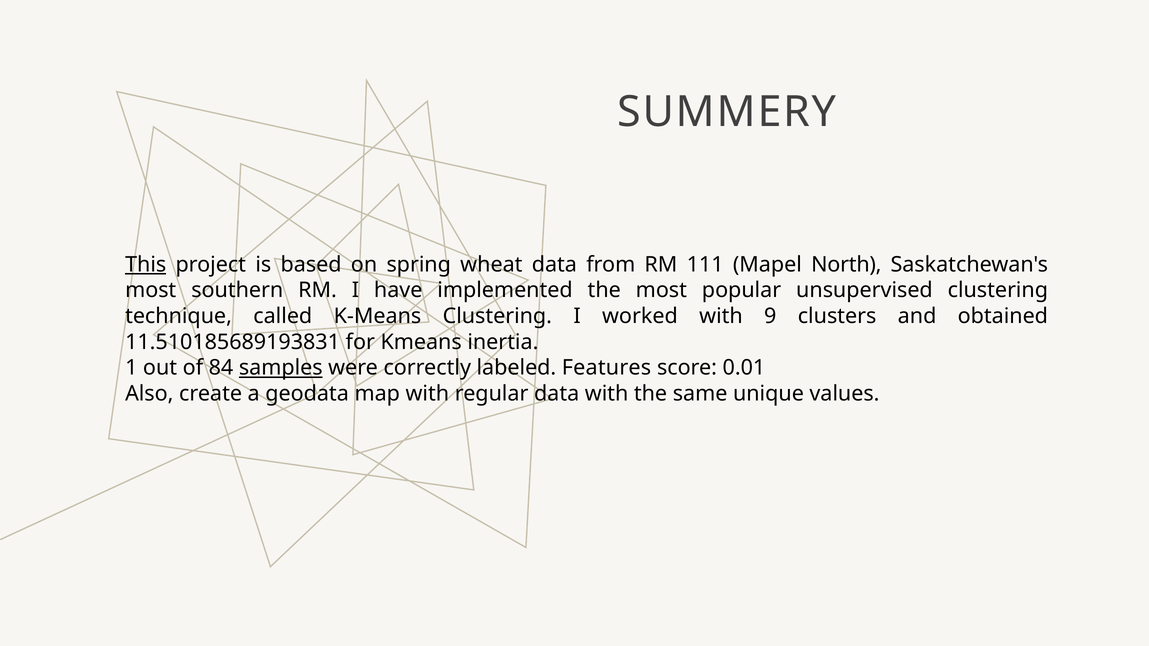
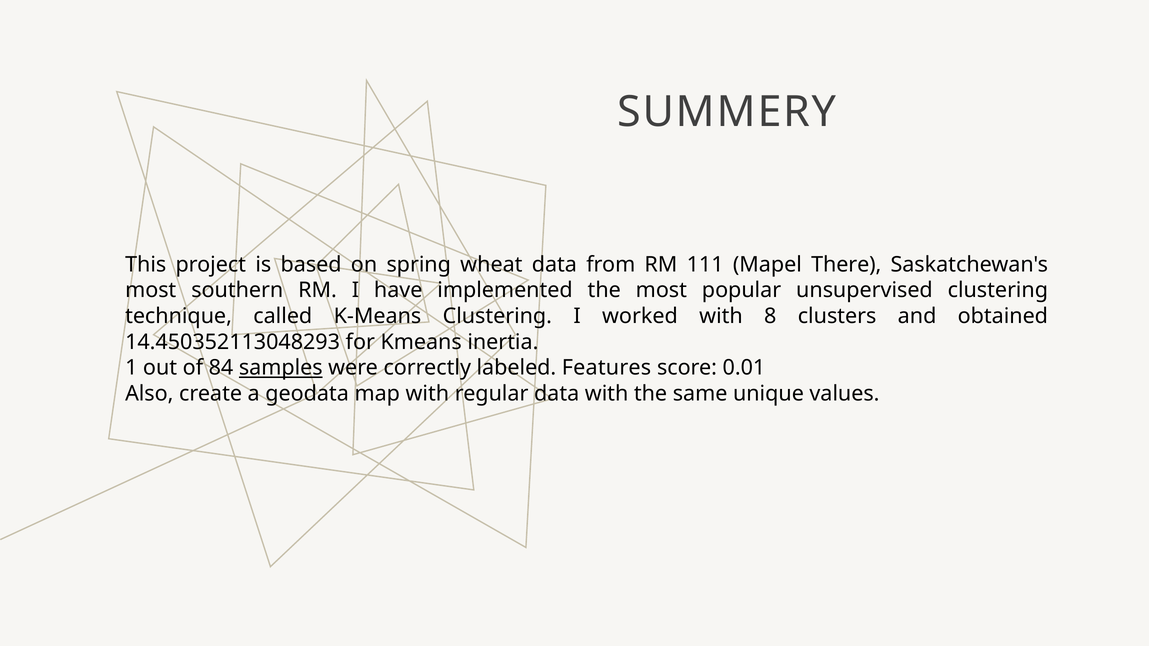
This underline: present -> none (146, 265)
North: North -> There (846, 265)
9: 9 -> 8 (770, 316)
11.510185689193831: 11.510185689193831 -> 14.450352113048293 (233, 342)
